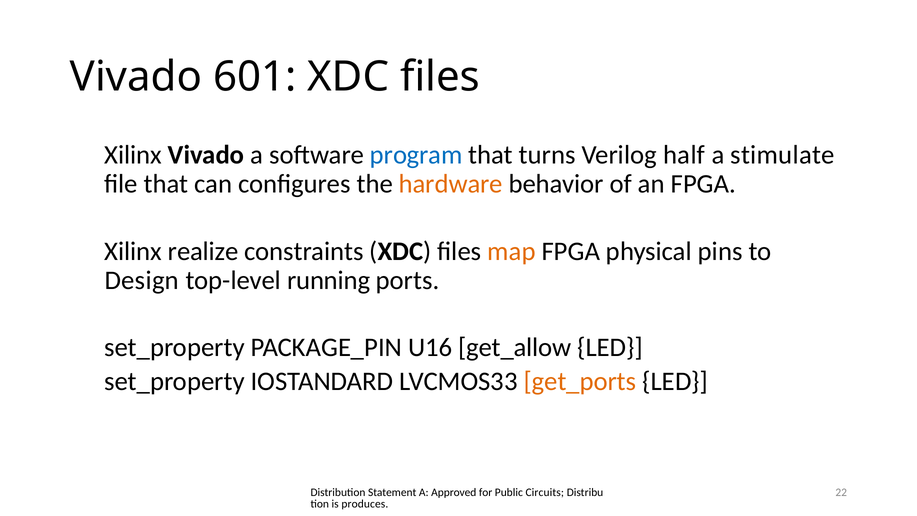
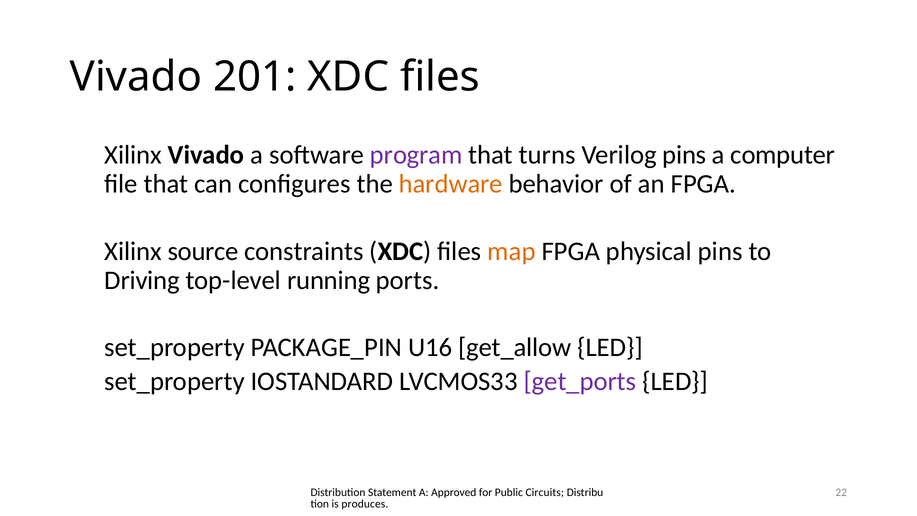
601: 601 -> 201 (255, 77)
program colour: blue -> purple (416, 155)
Verilog half: half -> pins (684, 155)
stimulate: stimulate -> computer (783, 155)
realize: realize -> source (203, 251)
Design: Design -> Driving (142, 280)
get_ports colour: orange -> purple (580, 381)
